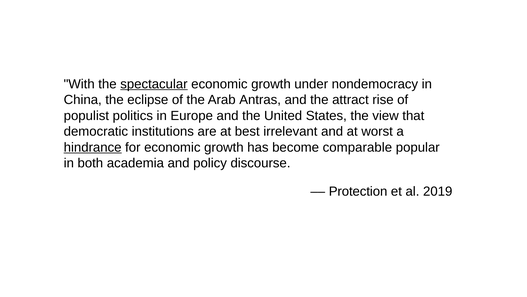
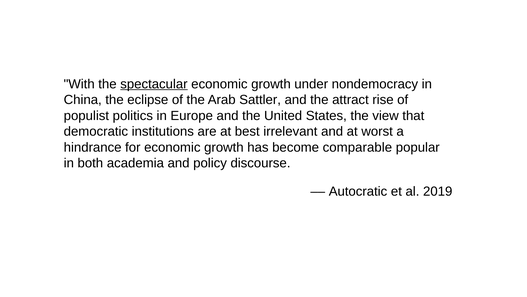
Antras: Antras -> Sattler (260, 100)
hindrance underline: present -> none (93, 147)
Protection: Protection -> Autocratic (358, 191)
